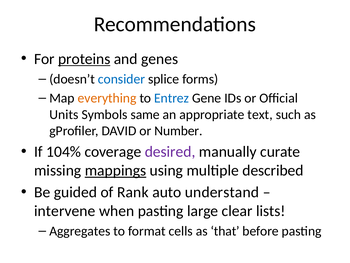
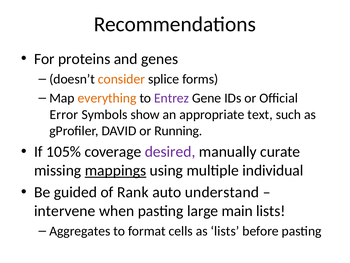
proteins underline: present -> none (84, 59)
consider colour: blue -> orange (121, 79)
Entrez colour: blue -> purple (172, 98)
Units: Units -> Error (64, 114)
same: same -> show (145, 114)
Number: Number -> Running (178, 131)
104%: 104% -> 105% (64, 151)
described: described -> individual (273, 170)
clear: clear -> main (237, 211)
as that: that -> lists (225, 231)
